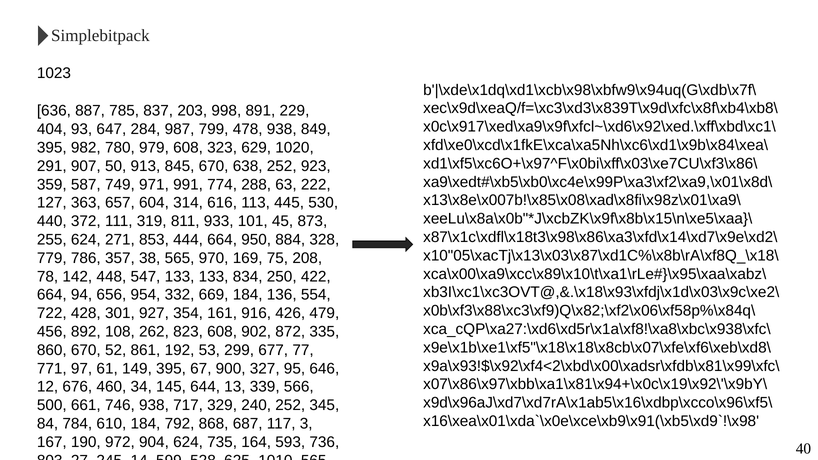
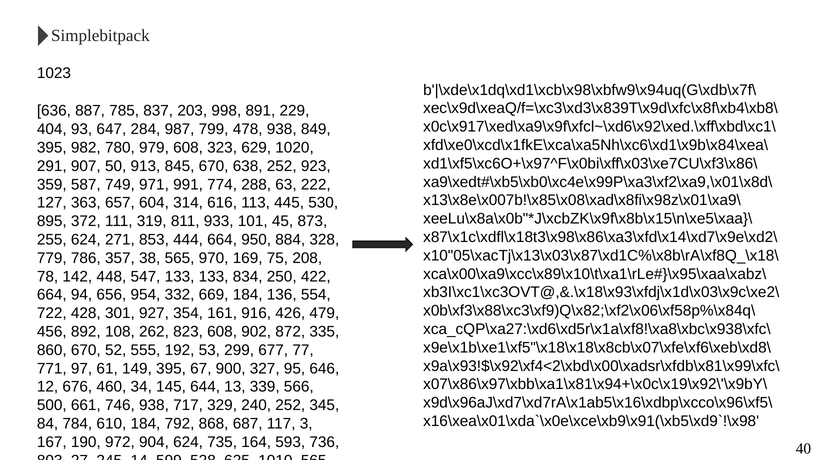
440: 440 -> 895 (52, 221)
861: 861 -> 555 (145, 350)
